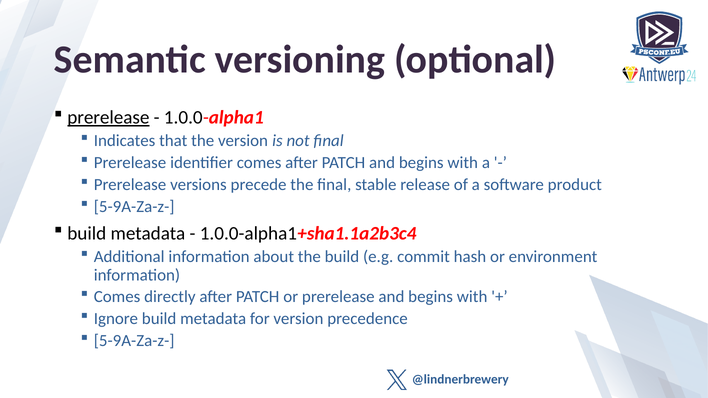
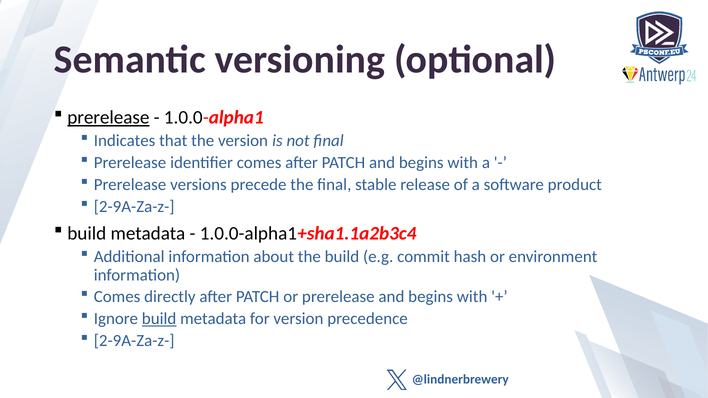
5-9A-Za-z-: 5-9A-Za-z- -> 2-9A-Za-z- (134, 207)
build underline: none -> present (159, 319)
5-9A-Za-z-: 5-9A-Za-z- -> 2-9A-Za-z- (134, 341)
